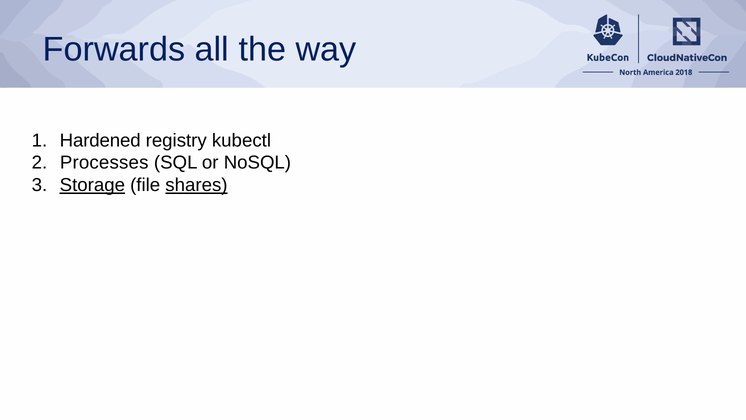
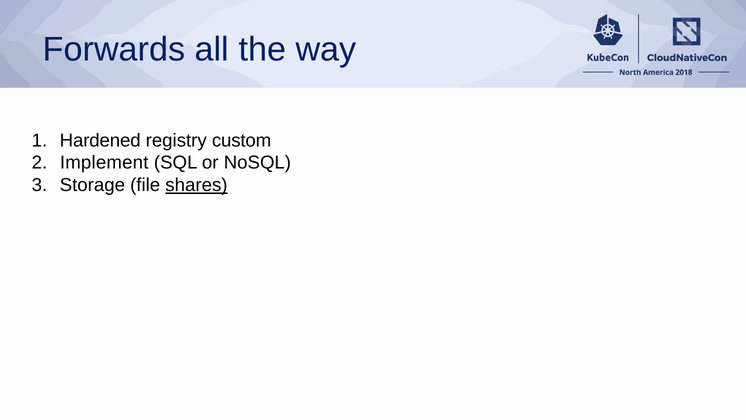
kubectl: kubectl -> custom (242, 140)
Processes: Processes -> Implement (104, 163)
Storage underline: present -> none (92, 185)
